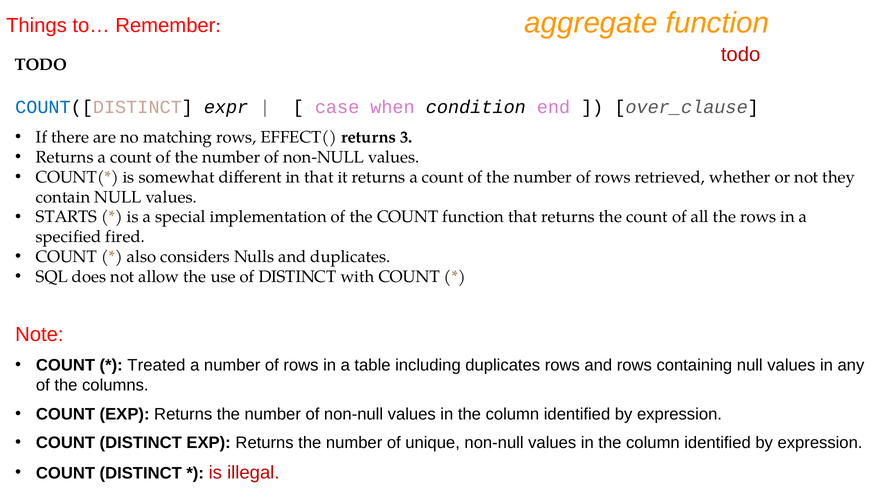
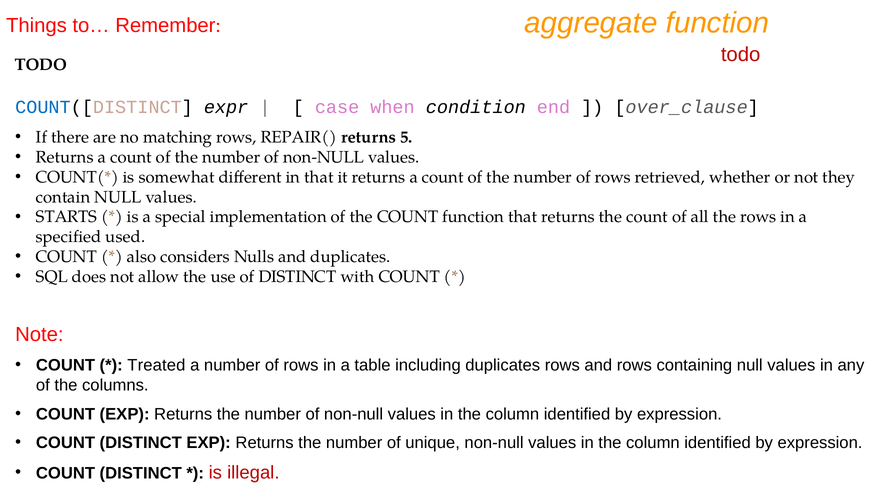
EFFECT(: EFFECT( -> REPAIR( (299, 137)
3: 3 -> 5 (406, 137)
fired: fired -> used (125, 237)
